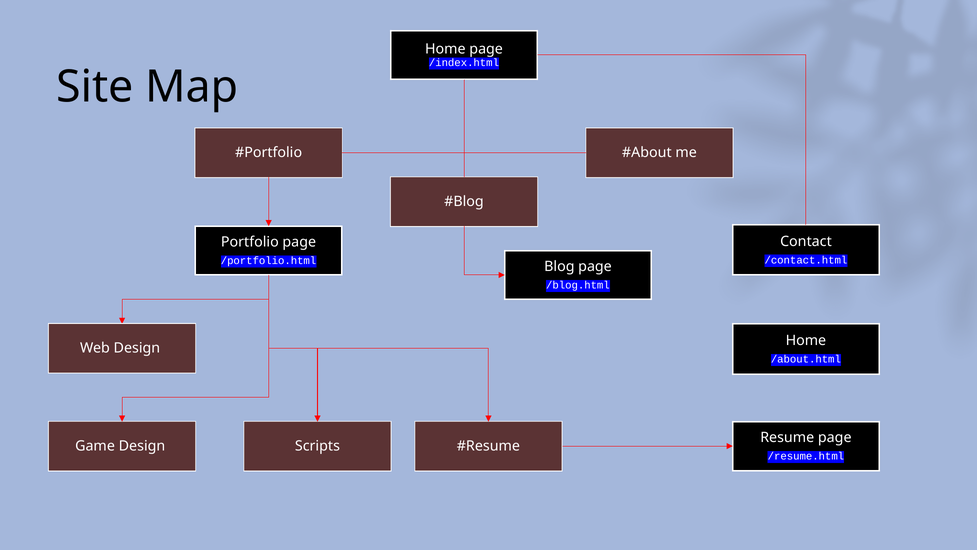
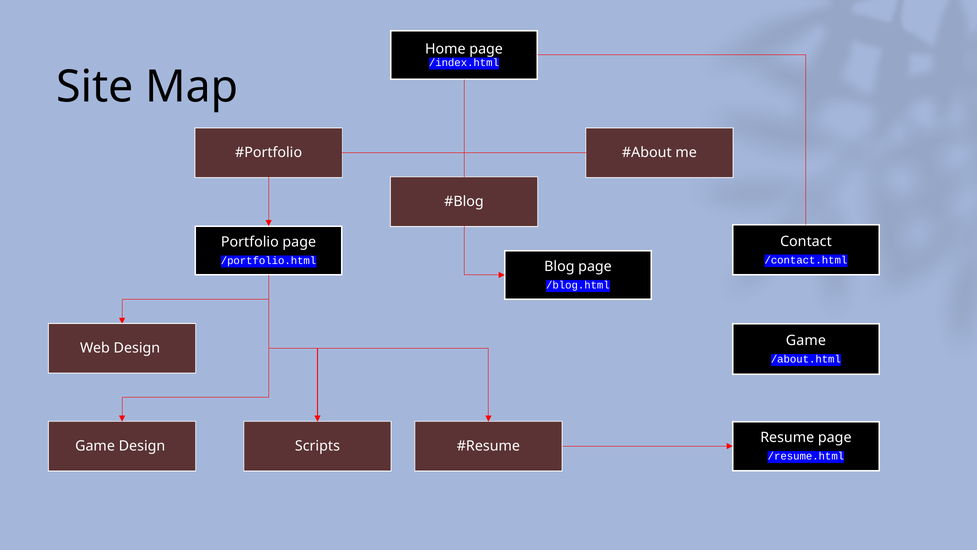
Home: Home -> Game (806, 340)
